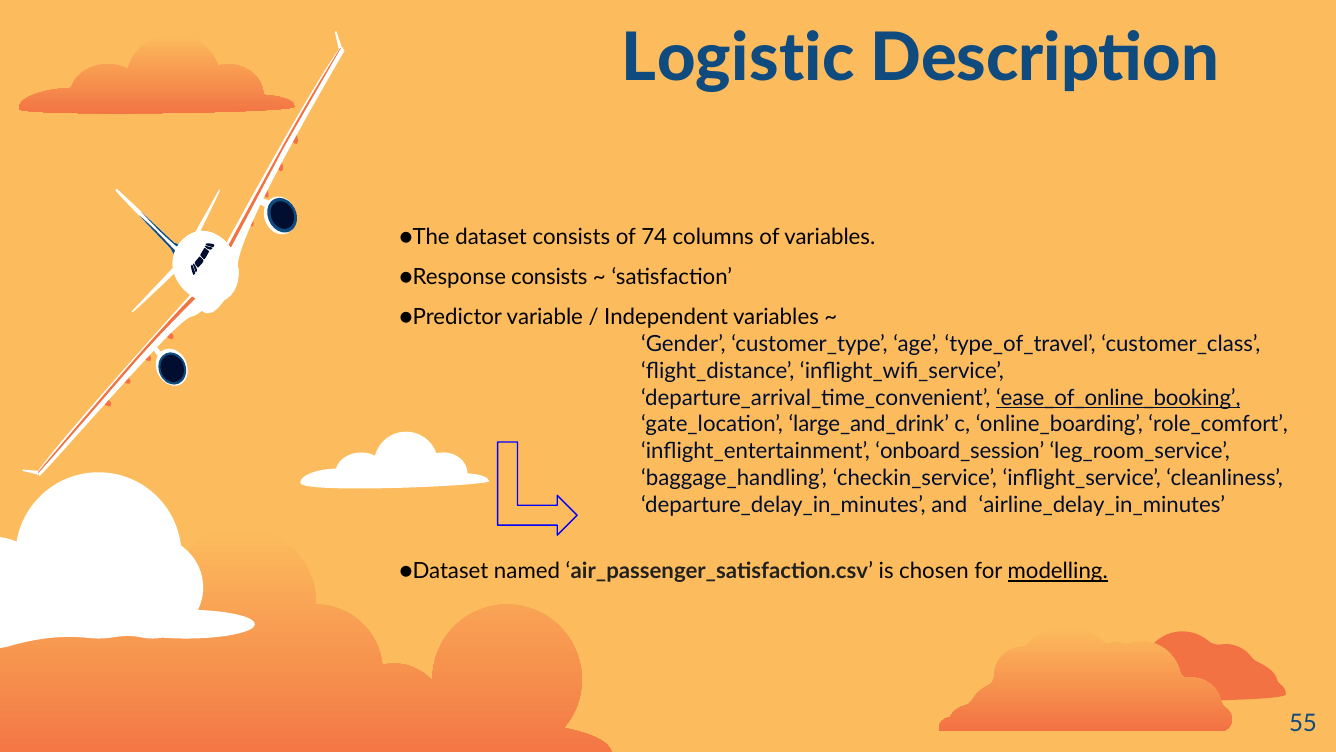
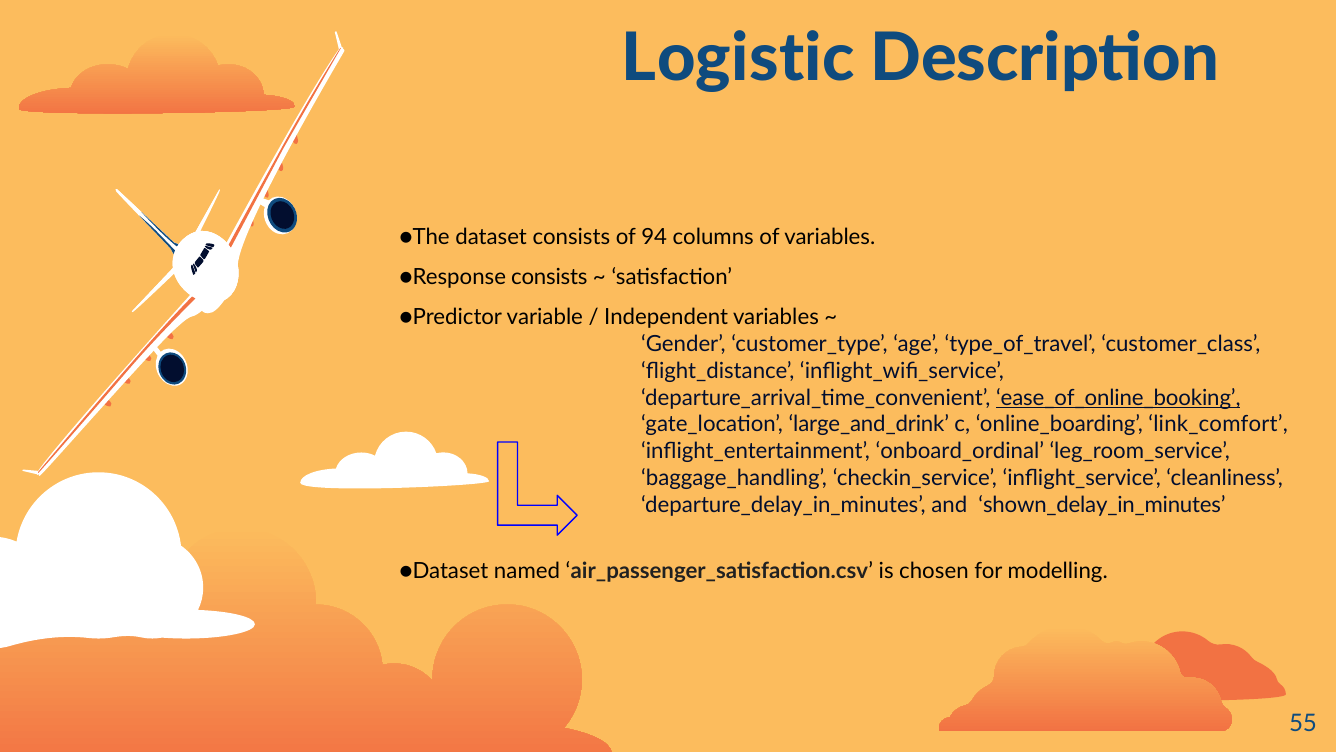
74: 74 -> 94 (654, 237)
role_comfort: role_comfort -> link_comfort (1218, 424)
onboard_session: onboard_session -> onboard_ordinal (960, 451)
airline_delay_in_minutes: airline_delay_in_minutes -> shown_delay_in_minutes (1102, 504)
modelling underline: present -> none (1058, 571)
